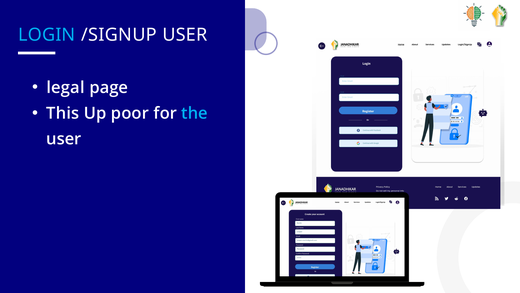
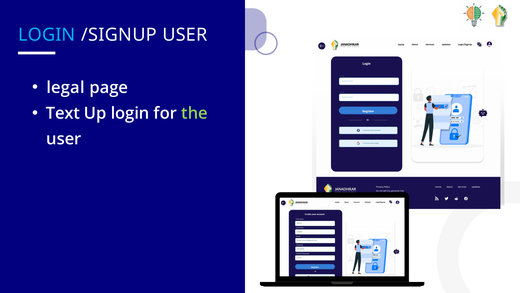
This: This -> Text (63, 113)
Up poor: poor -> login (130, 113)
the colour: light blue -> light green (194, 113)
